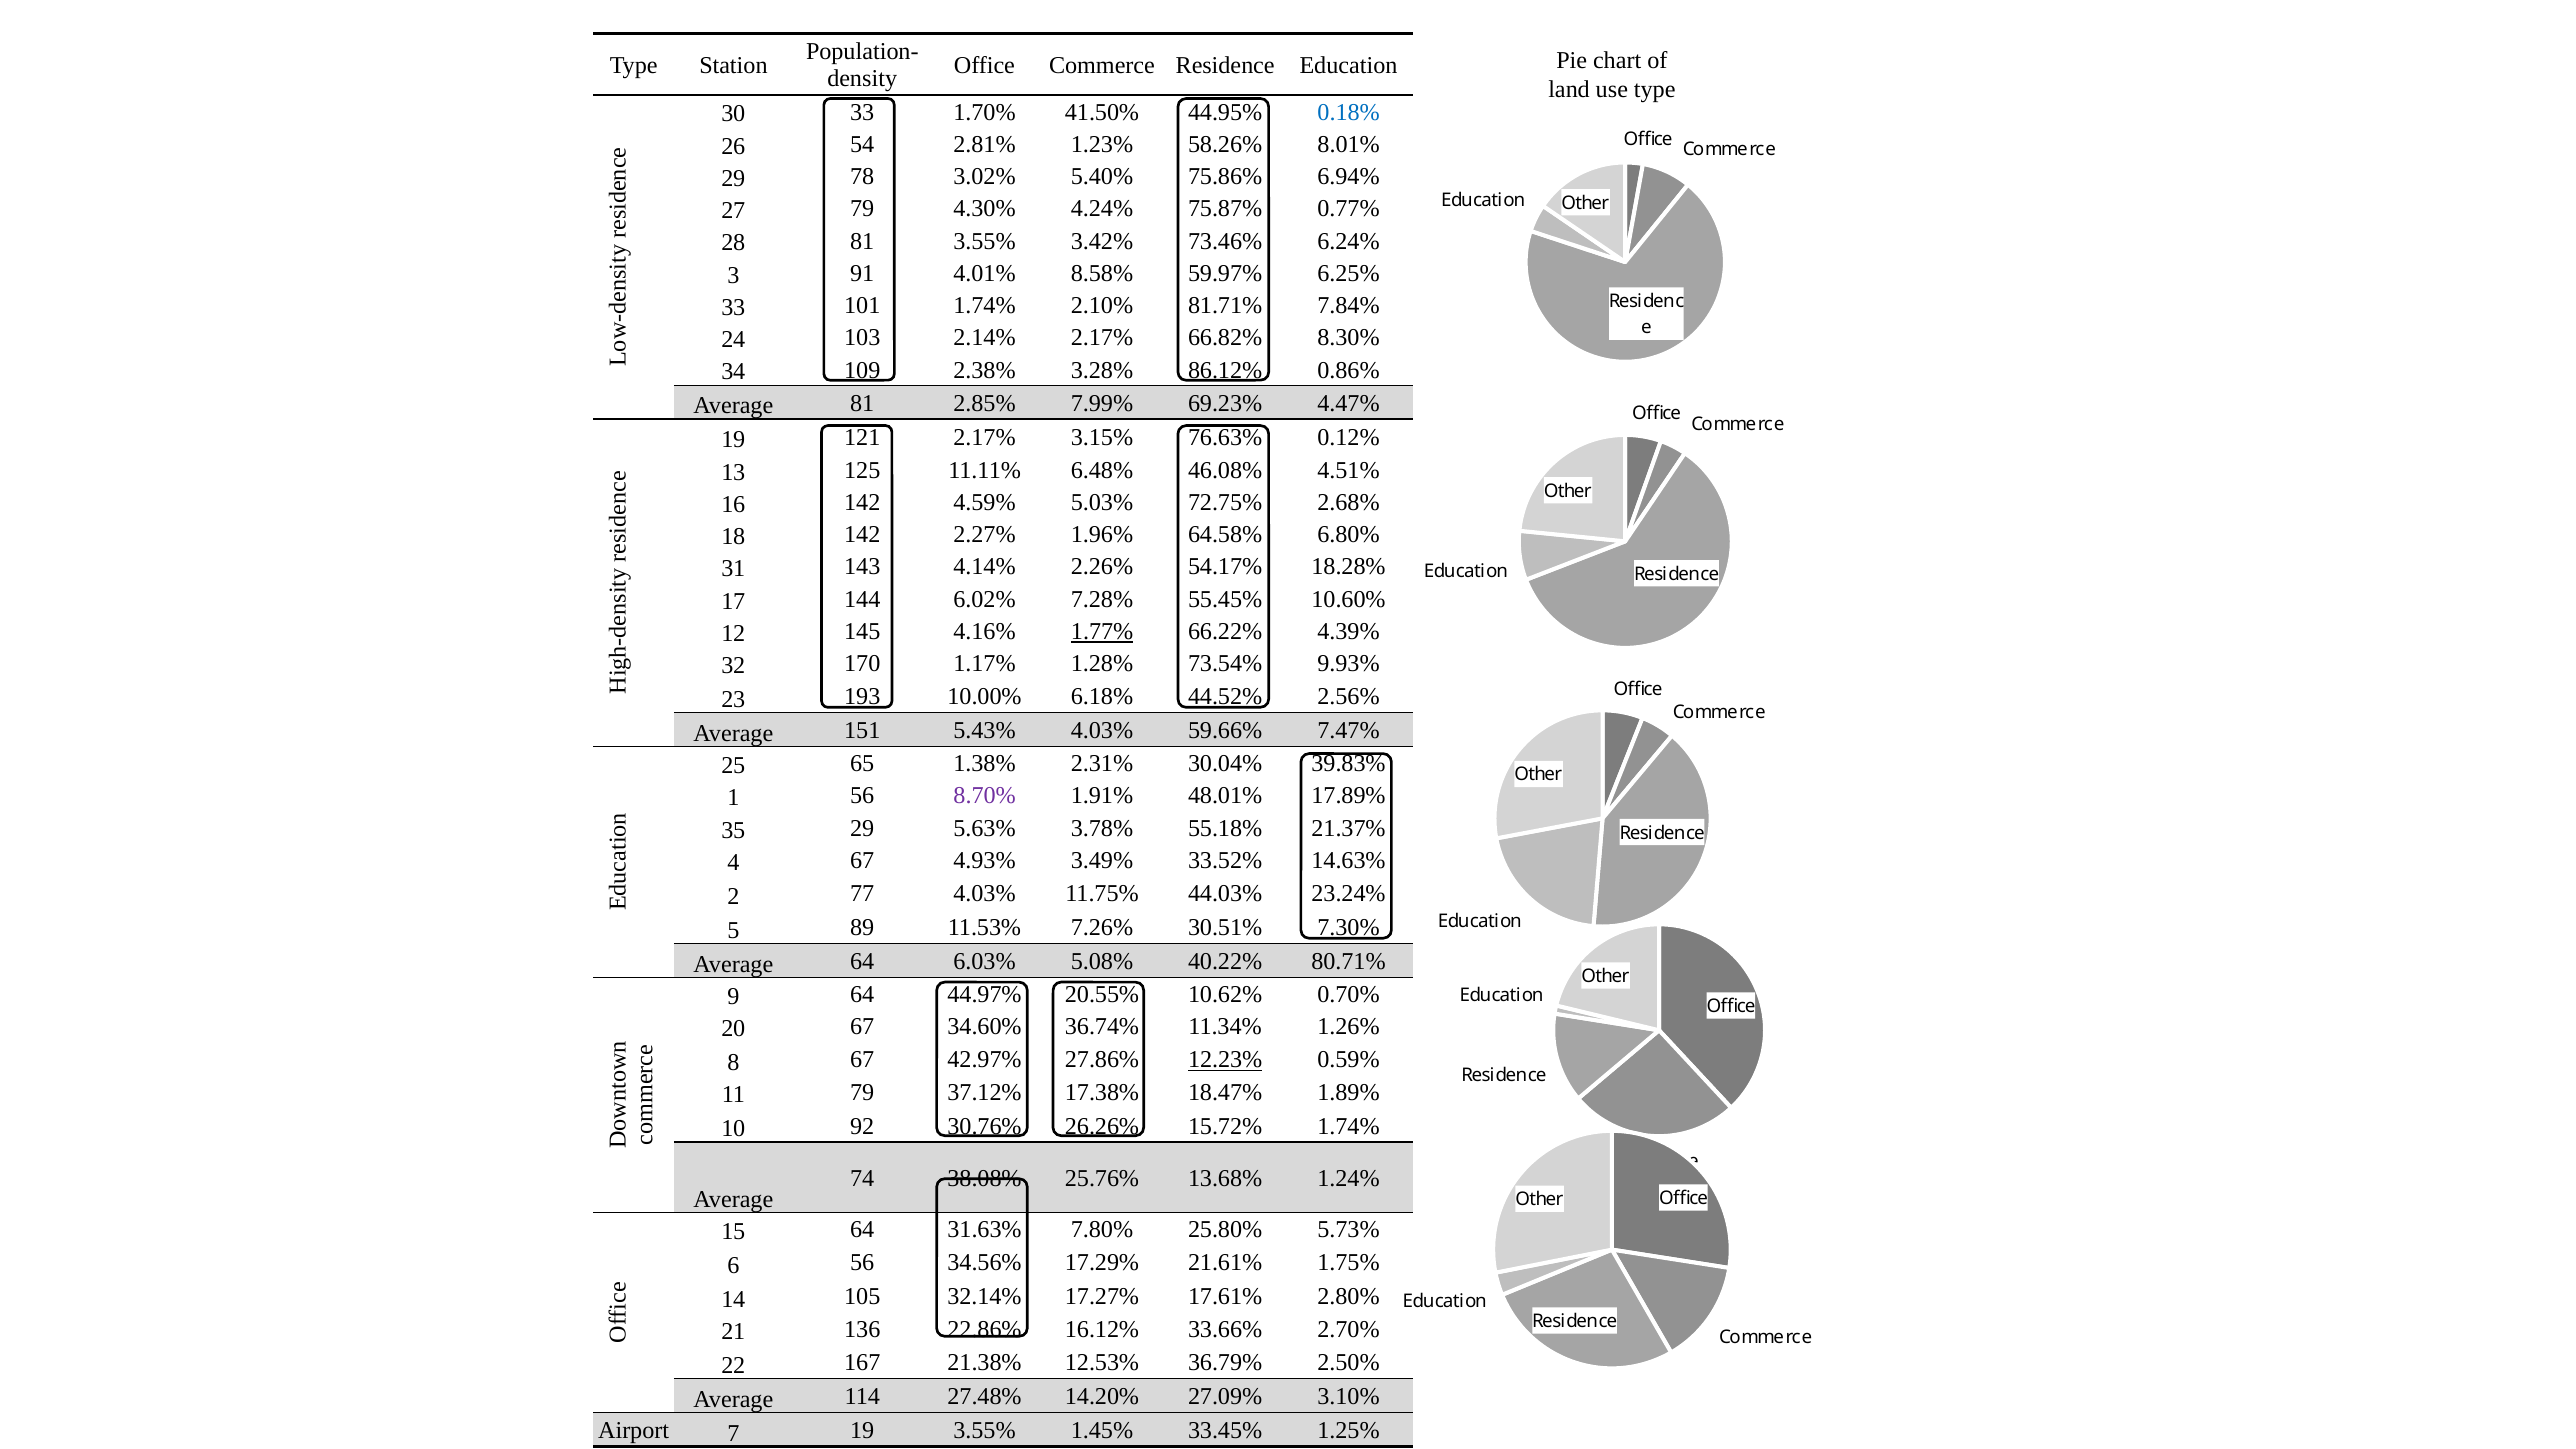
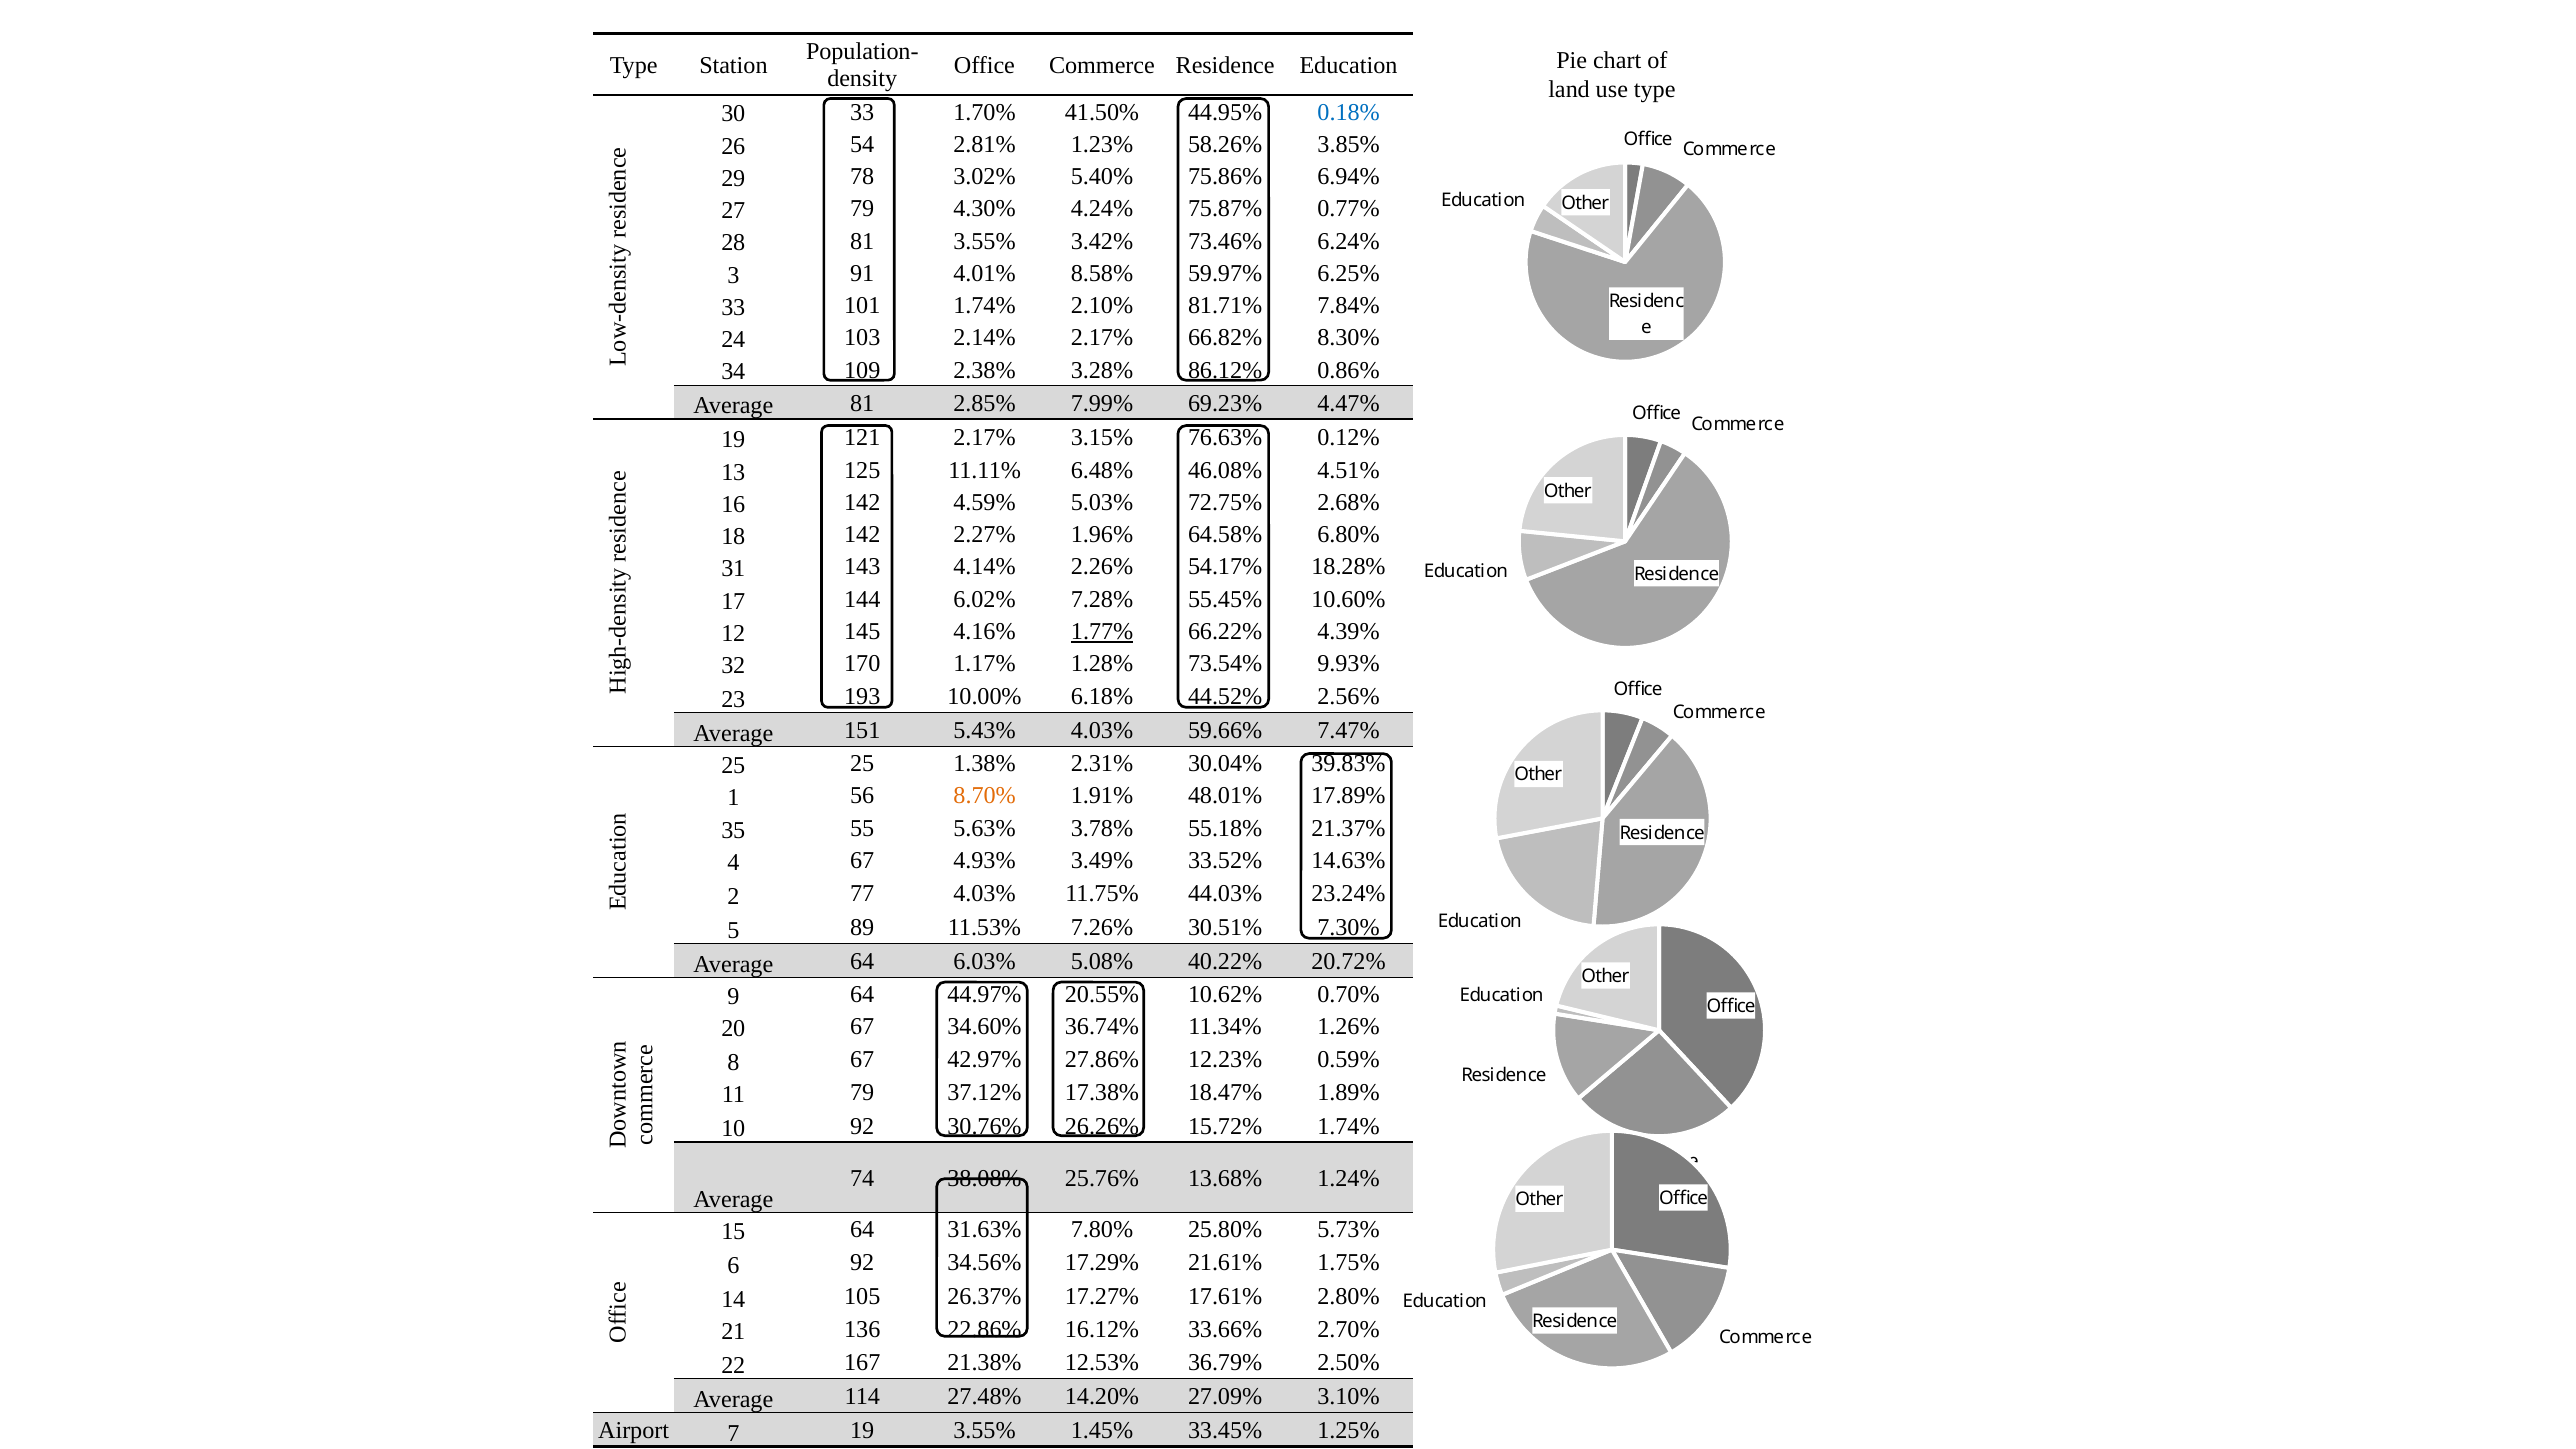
8.01%: 8.01% -> 3.85% (1349, 144)
25 65: 65 -> 25 (862, 764)
8.70% colour: purple -> orange (985, 796)
35 29: 29 -> 55 (862, 828)
80.71%: 80.71% -> 20.72% (1349, 961)
12.23% underline: present -> none (1225, 1060)
6 56: 56 -> 92 (862, 1263)
32.14%: 32.14% -> 26.37% (984, 1297)
